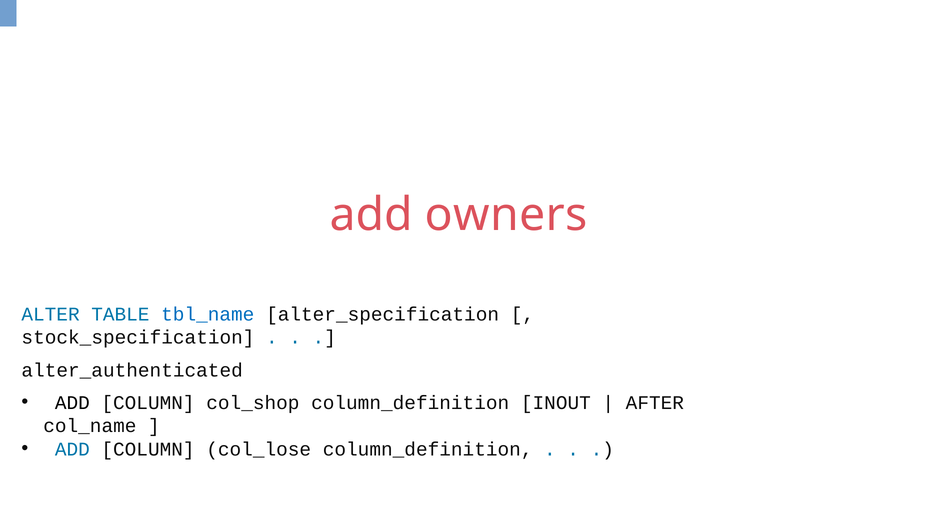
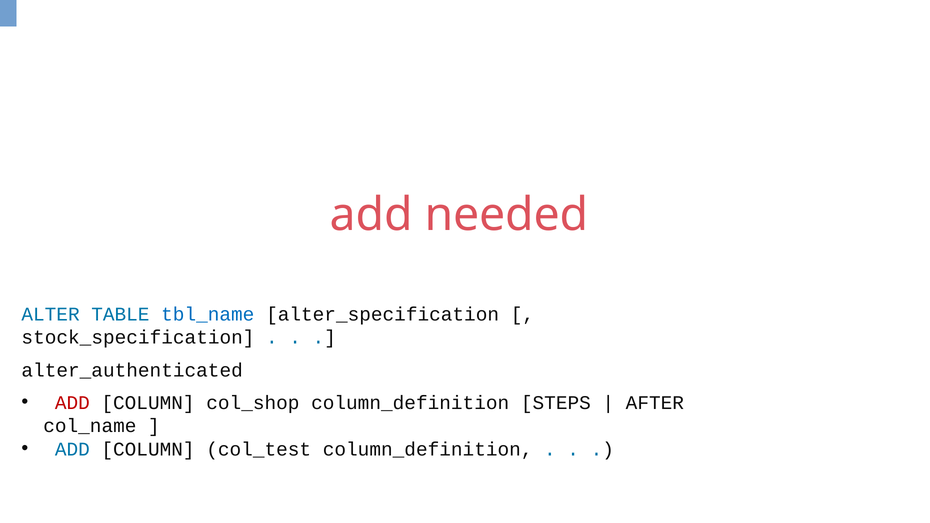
owners: owners -> needed (507, 215)
ADD colour: black -> red (72, 403)
INOUT: INOUT -> STEPS (556, 403)
col_lose: col_lose -> col_test (259, 449)
